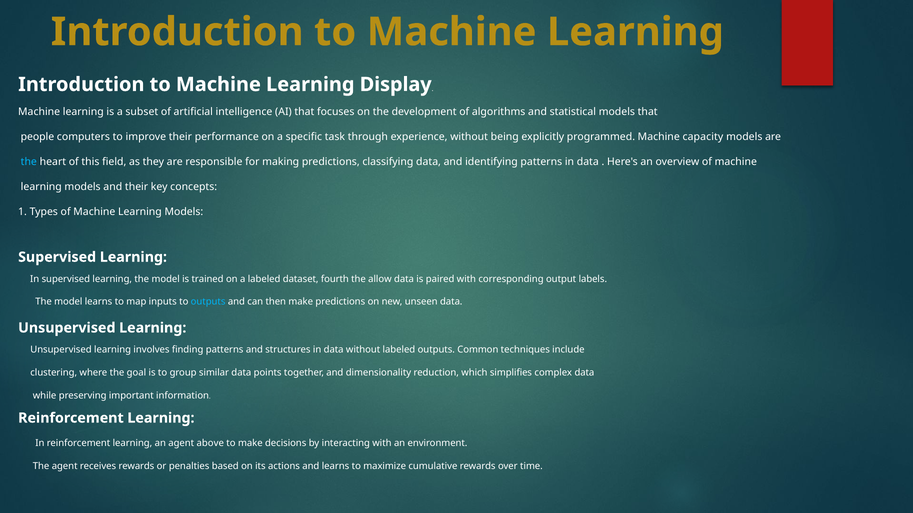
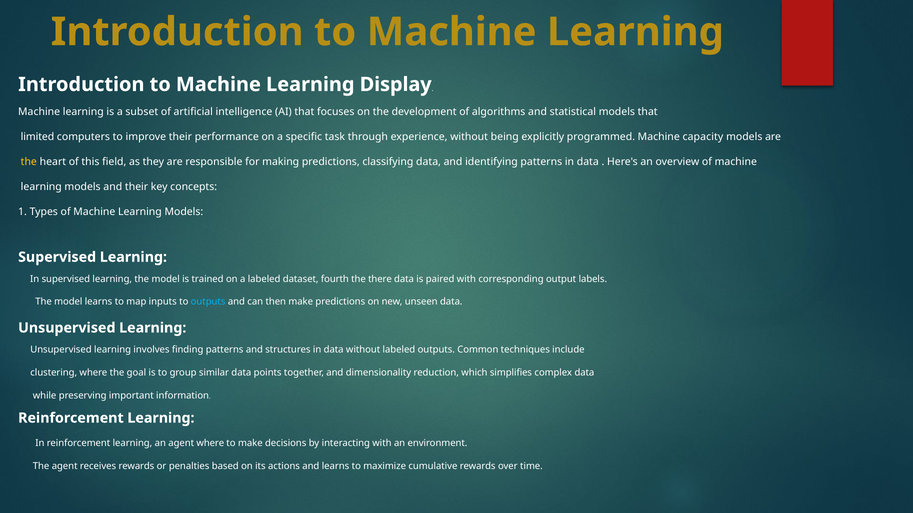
people: people -> limited (37, 137)
the colour: light blue -> yellow (29, 162)
allow: allow -> there (380, 279)
agent above: above -> where (210, 444)
